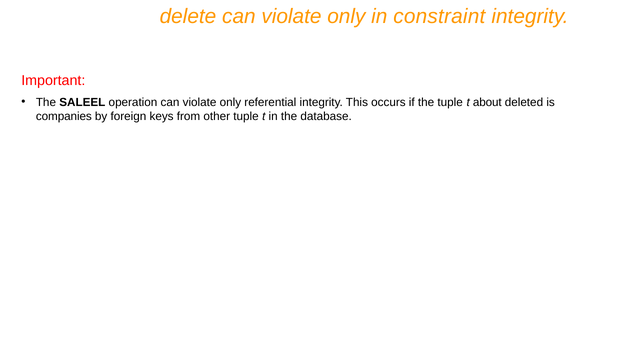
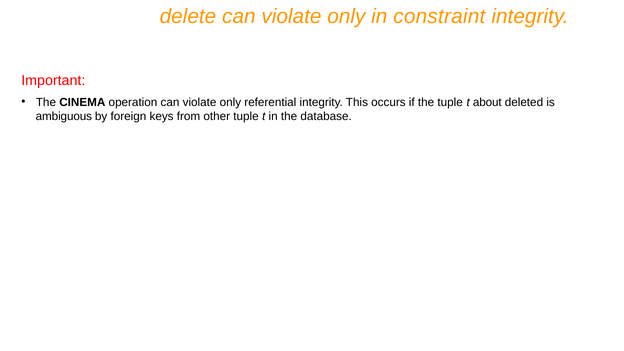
SALEEL: SALEEL -> CINEMA (82, 102)
companies: companies -> ambiguous (64, 116)
